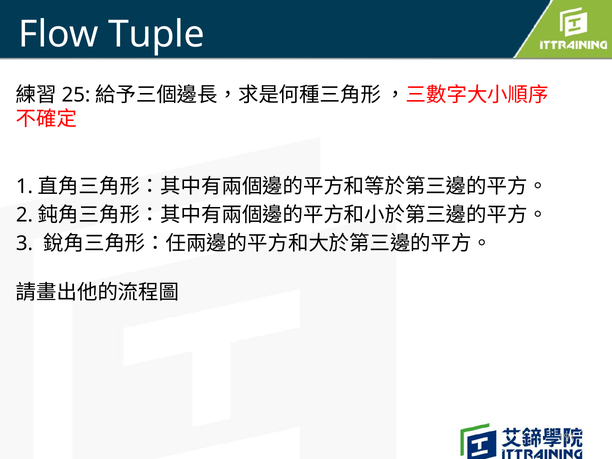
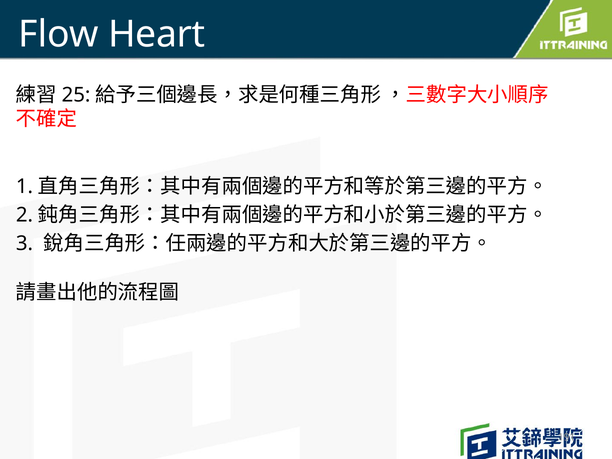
Tuple: Tuple -> Heart (157, 34)
